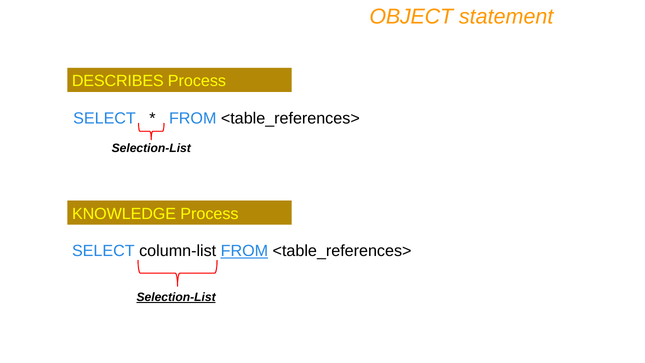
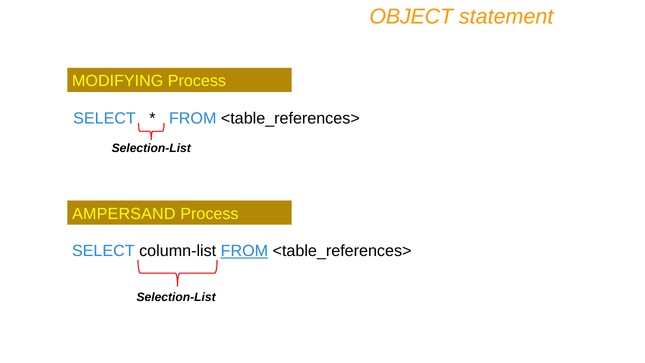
DESCRIBES: DESCRIBES -> MODIFYING (118, 81)
KNOWLEDGE: KNOWLEDGE -> AMPERSAND (124, 214)
Selection-List underline: present -> none (176, 297)
